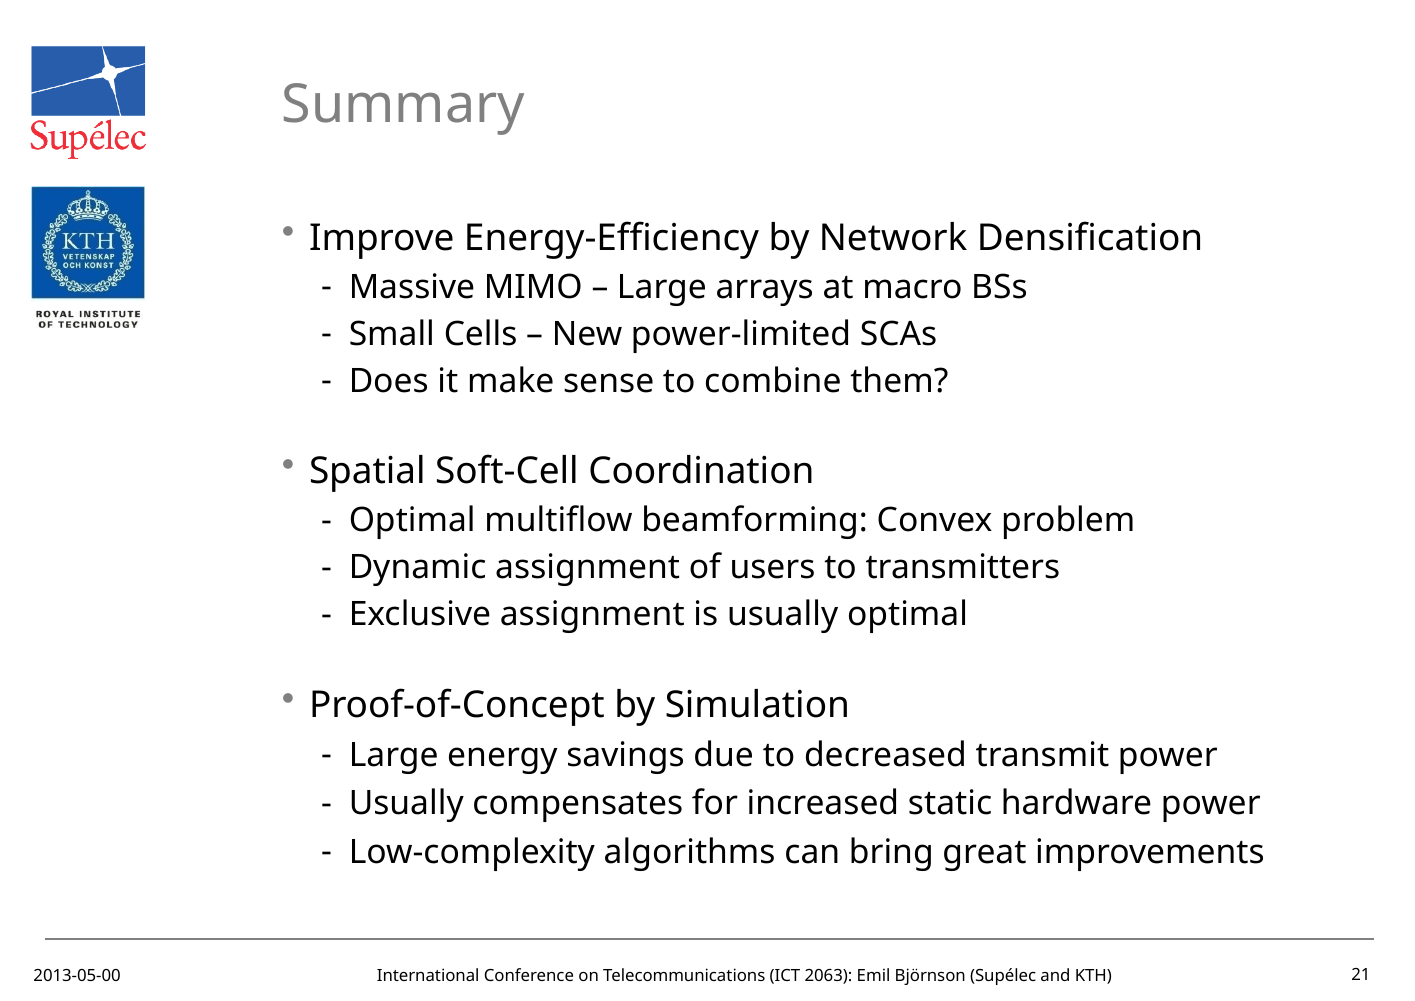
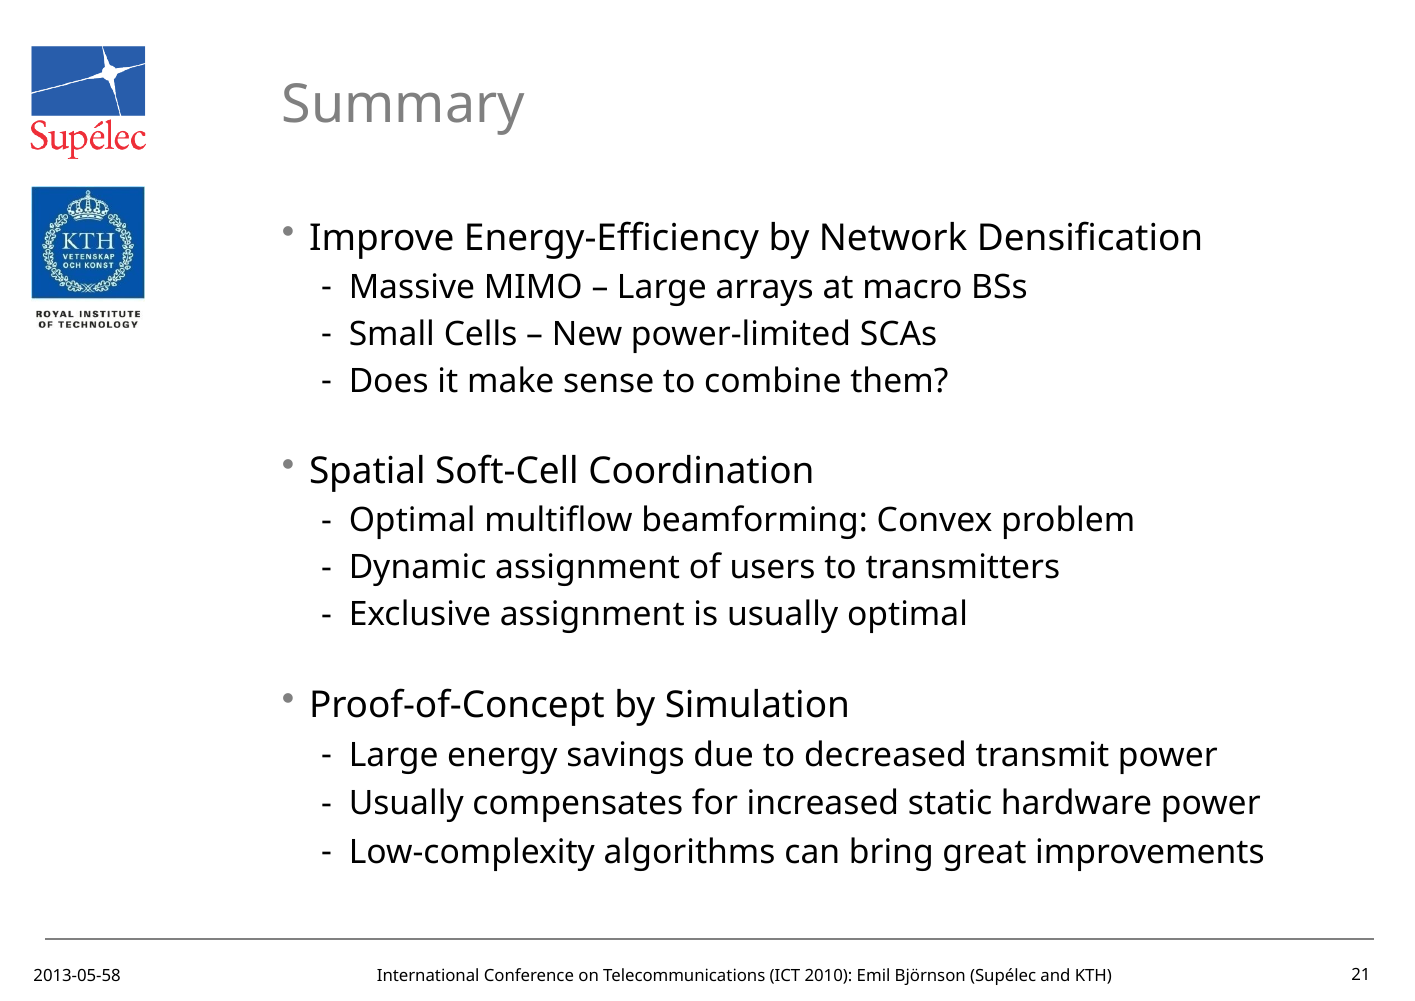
2013-05-00: 2013-05-00 -> 2013-05-58 (77, 976)
2063: 2063 -> 2010 (828, 976)
